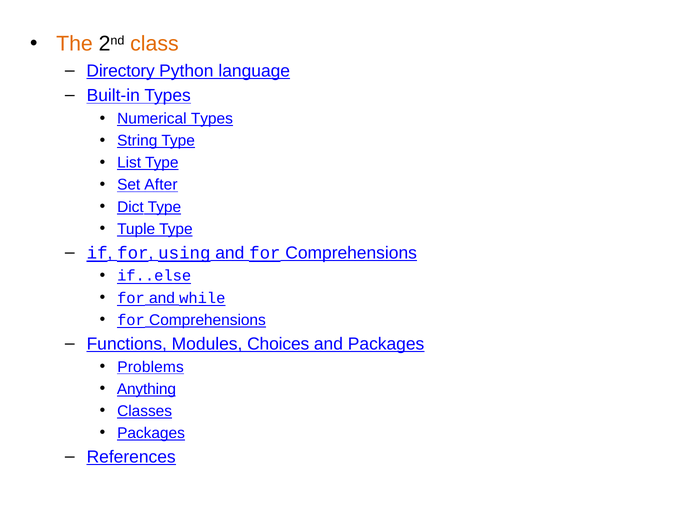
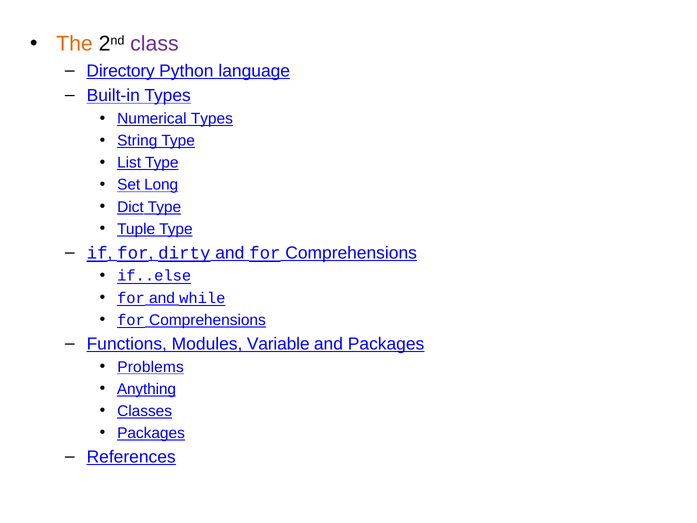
class colour: orange -> purple (154, 44)
After: After -> Long (161, 185)
using: using -> dirty (184, 253)
Choices: Choices -> Variable (278, 344)
